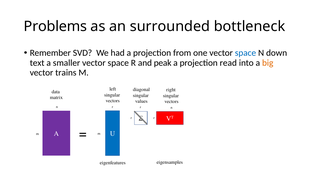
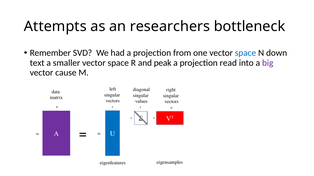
Problems: Problems -> Attempts (55, 26)
surrounded: surrounded -> researchers (170, 26)
big colour: orange -> purple (268, 63)
trains: trains -> cause (66, 73)
